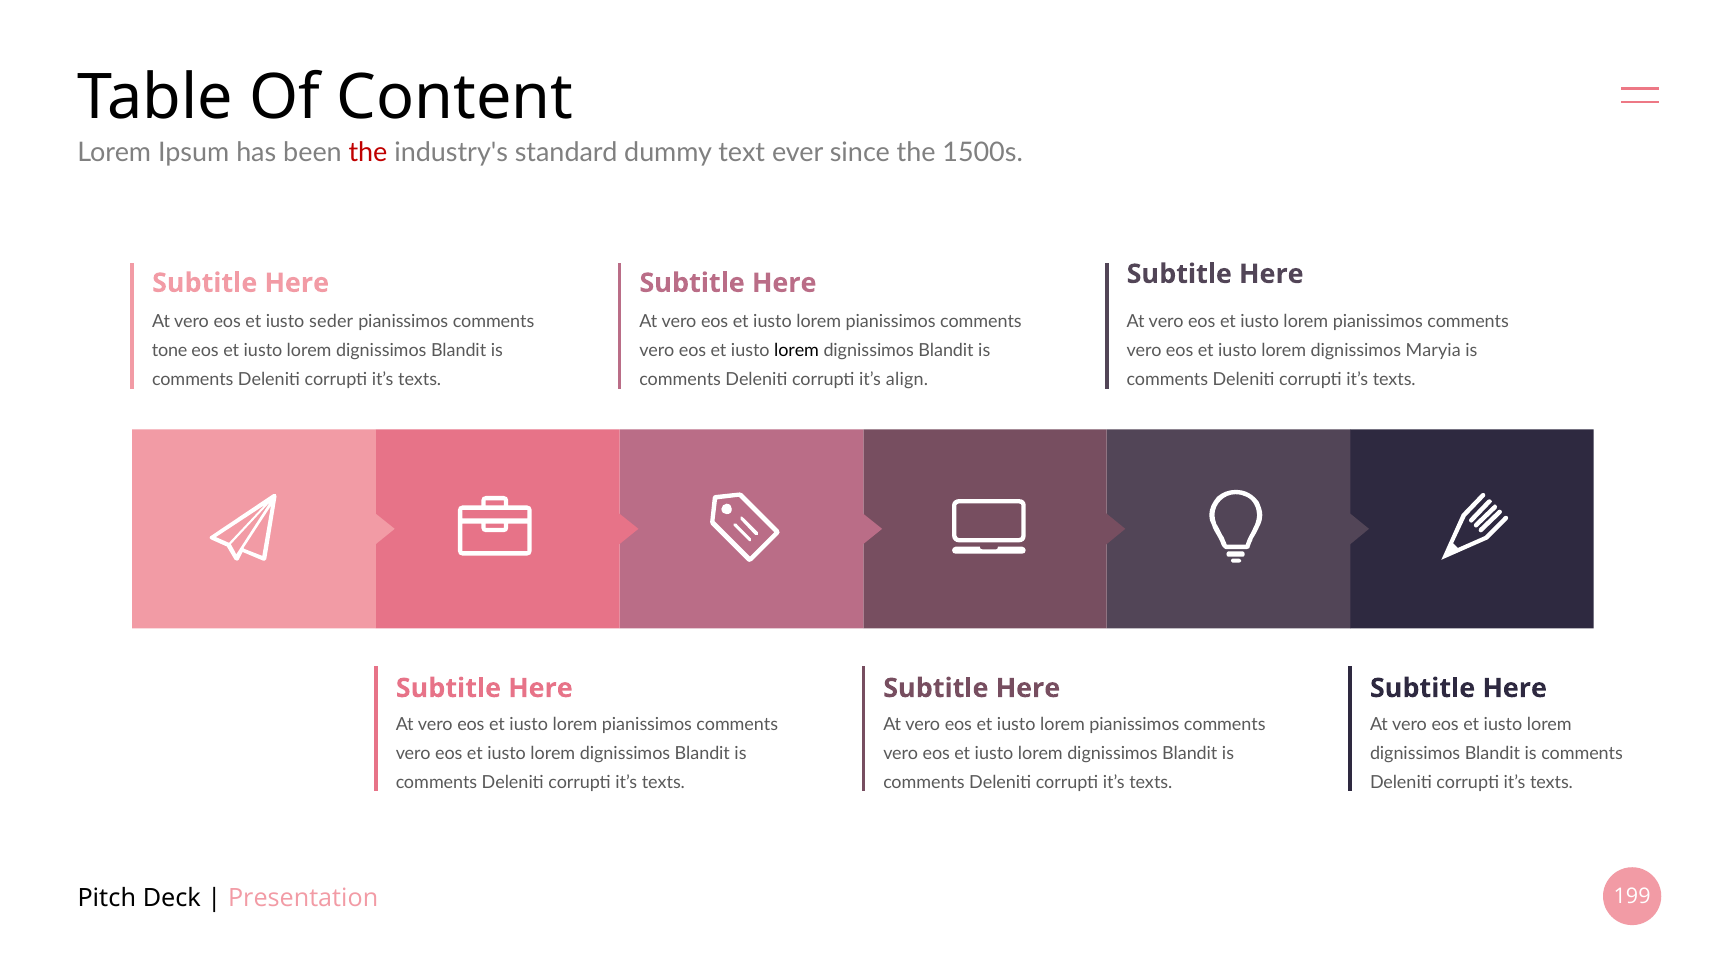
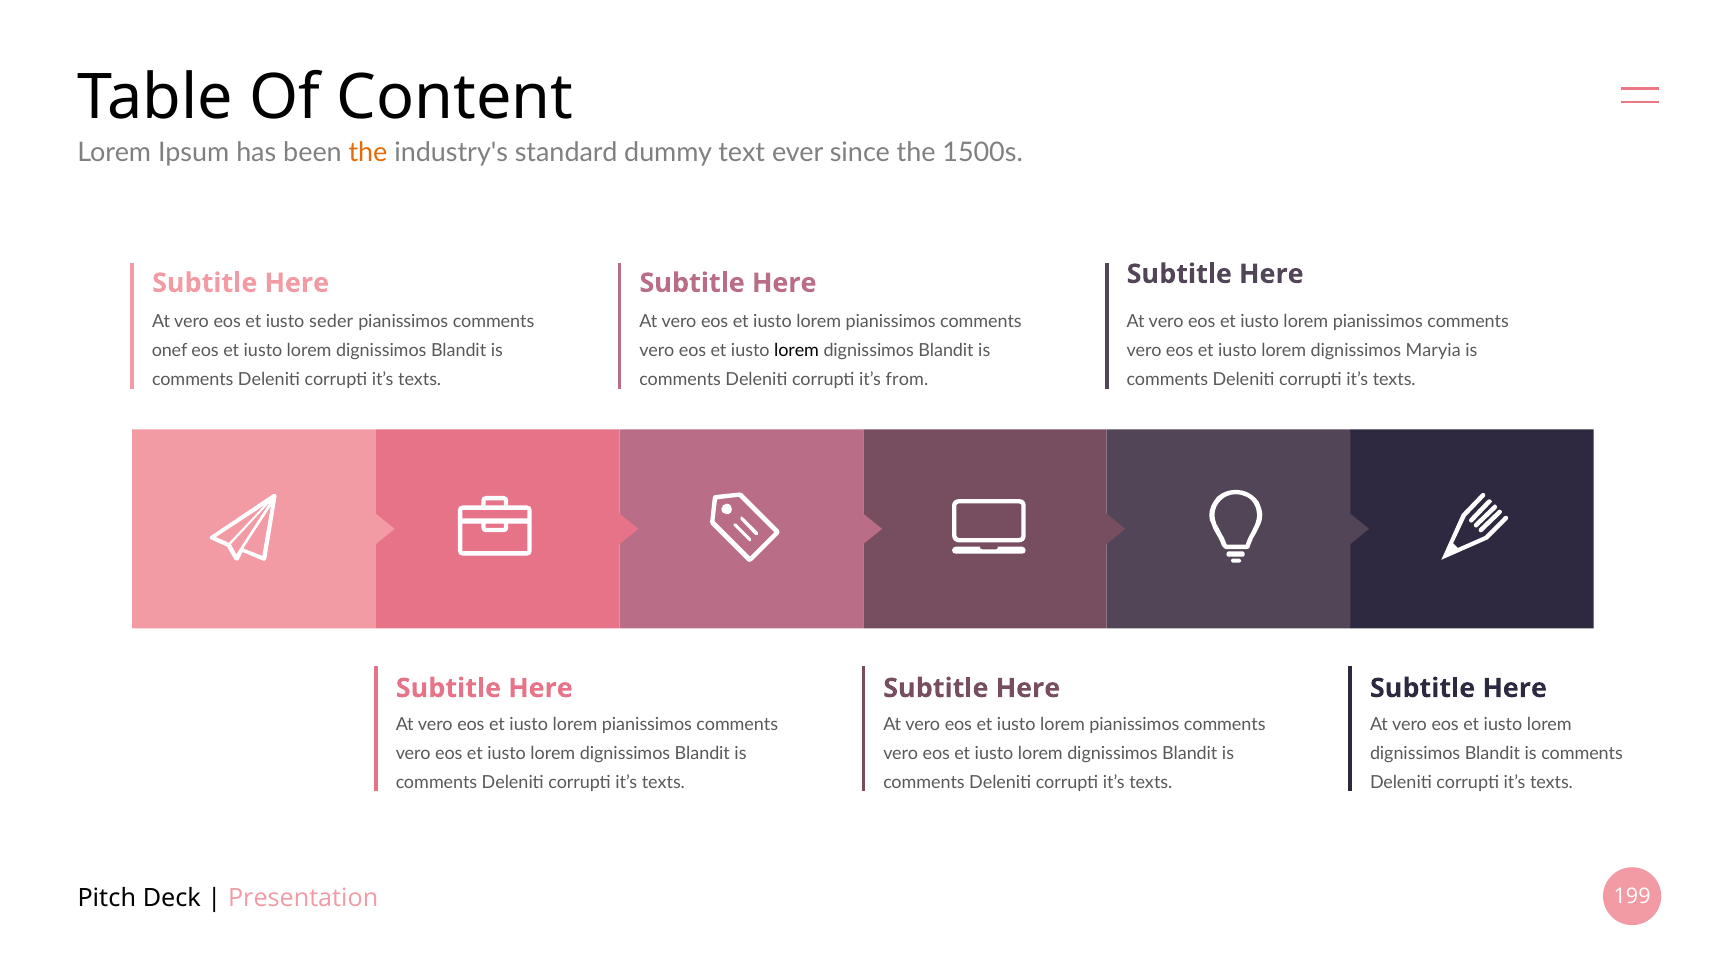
the colour: red -> orange (368, 153)
tone: tone -> onef (170, 350)
align: align -> from (907, 379)
